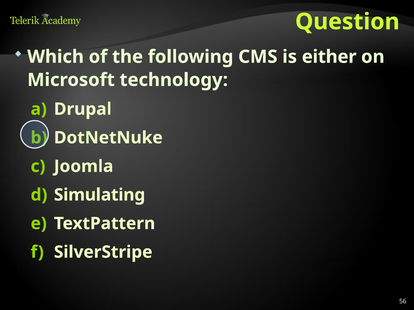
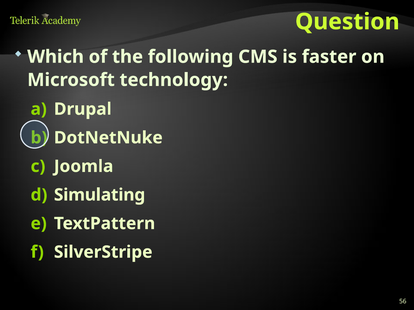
either: either -> faster (329, 57)
